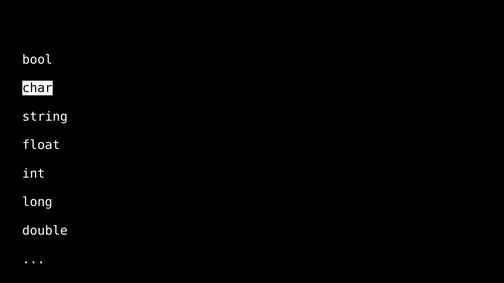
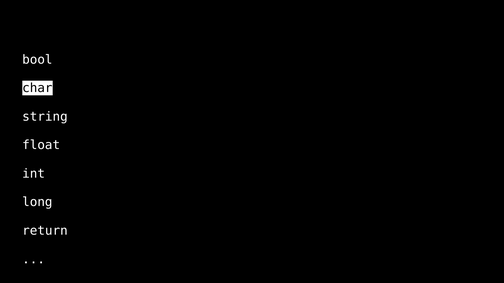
double: double -> return (45, 231)
